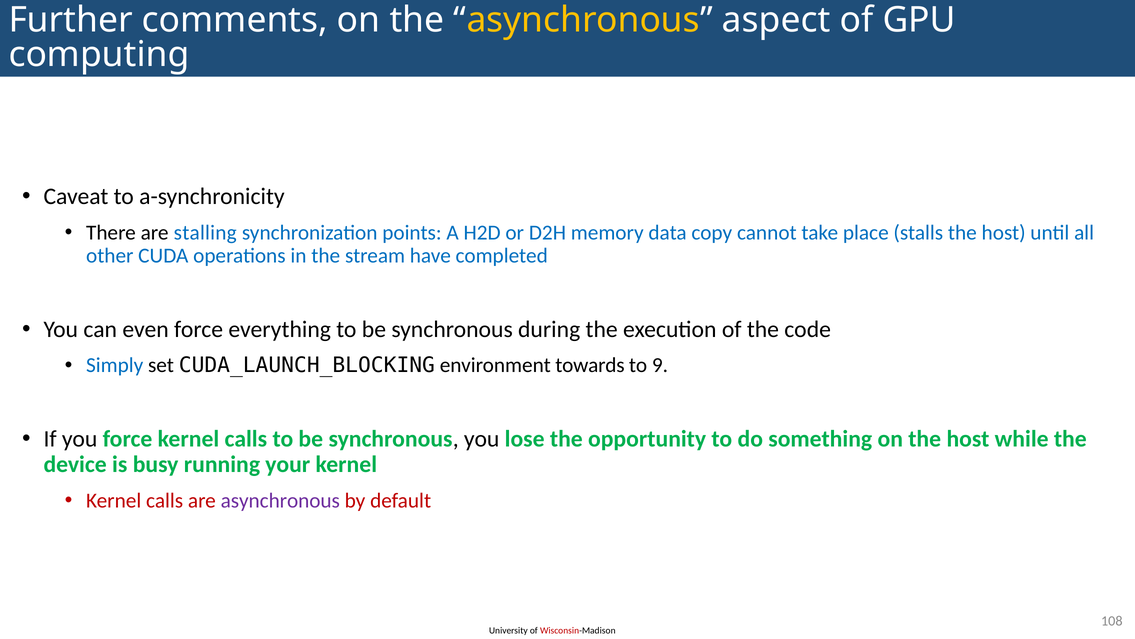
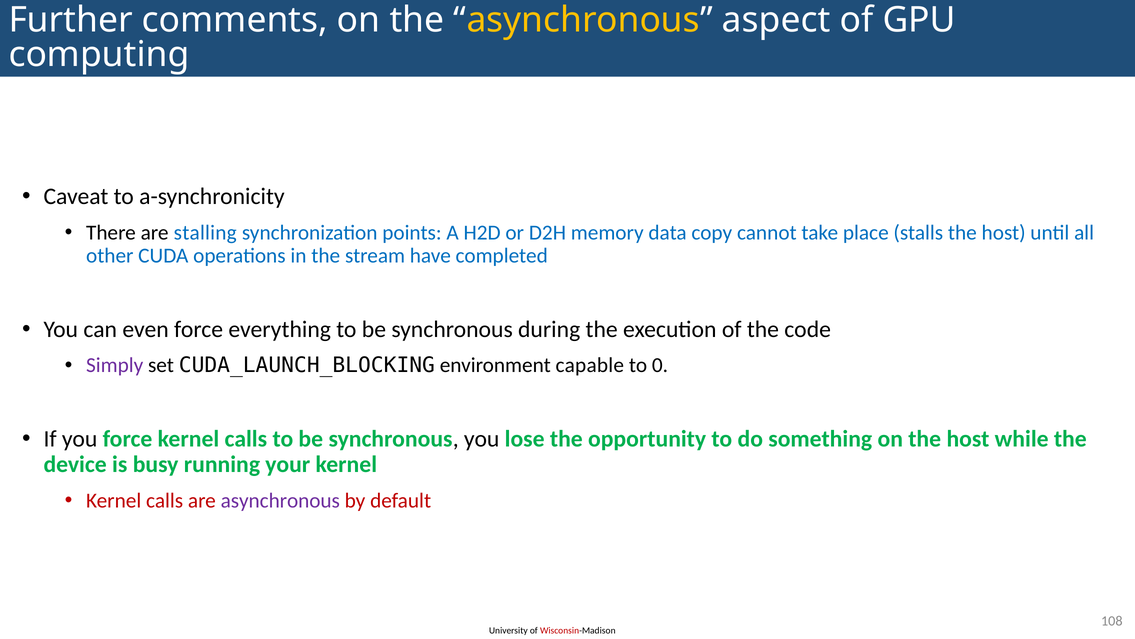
Simply colour: blue -> purple (115, 365)
towards: towards -> capable (590, 365)
9: 9 -> 0 (660, 365)
